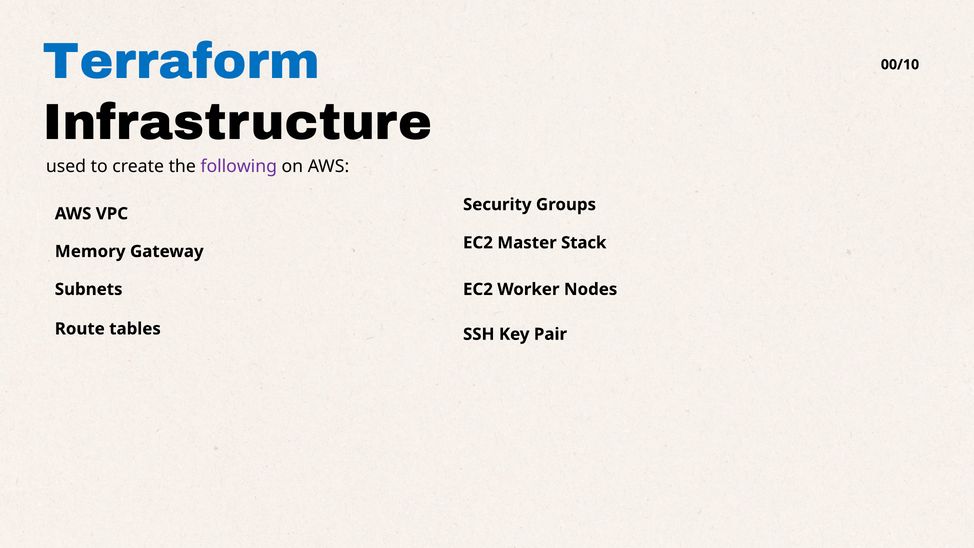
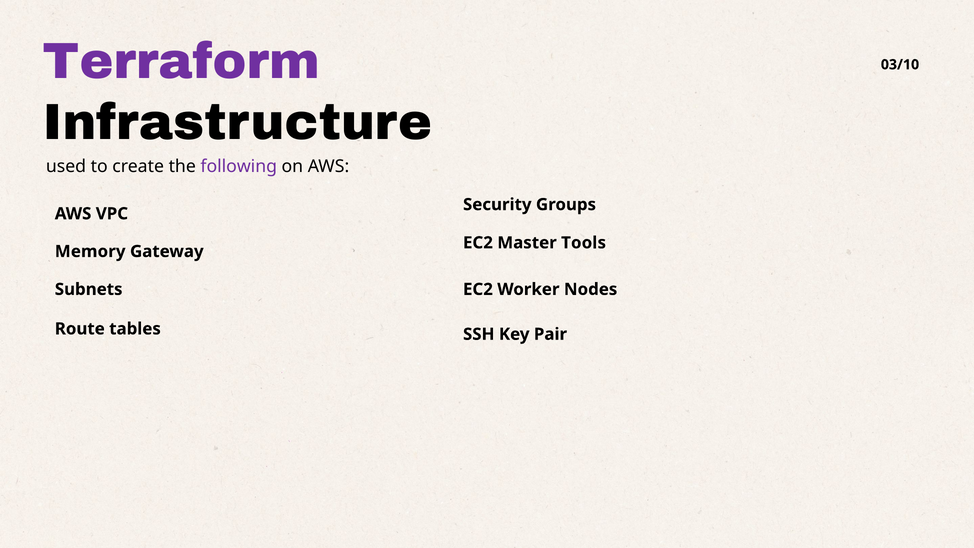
Terraform colour: blue -> purple (181, 61)
00/10: 00/10 -> 03/10 (900, 65)
Stack: Stack -> Tools (584, 243)
